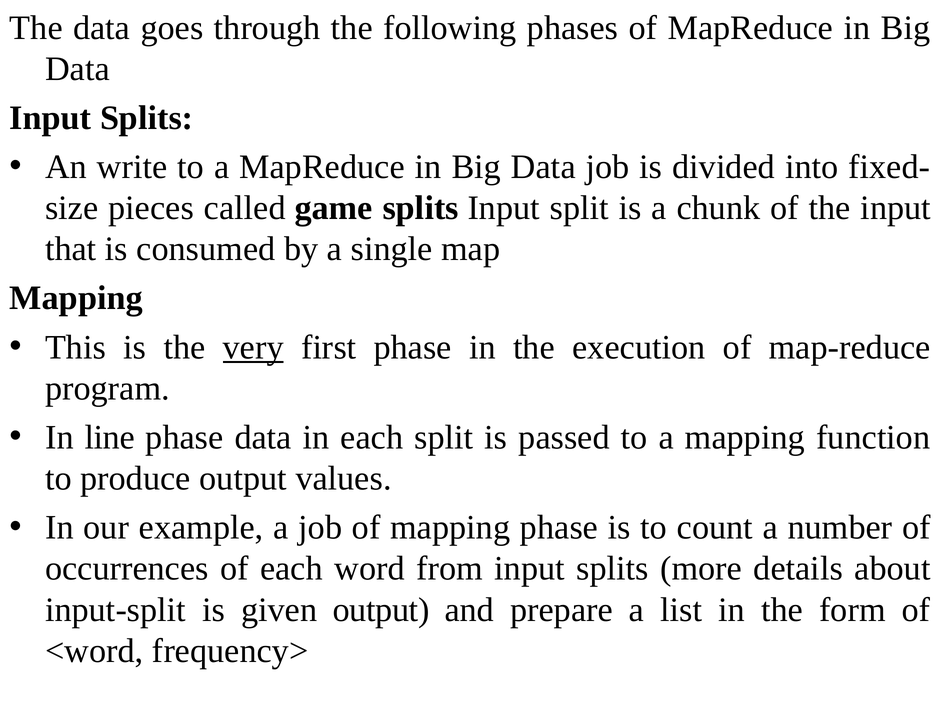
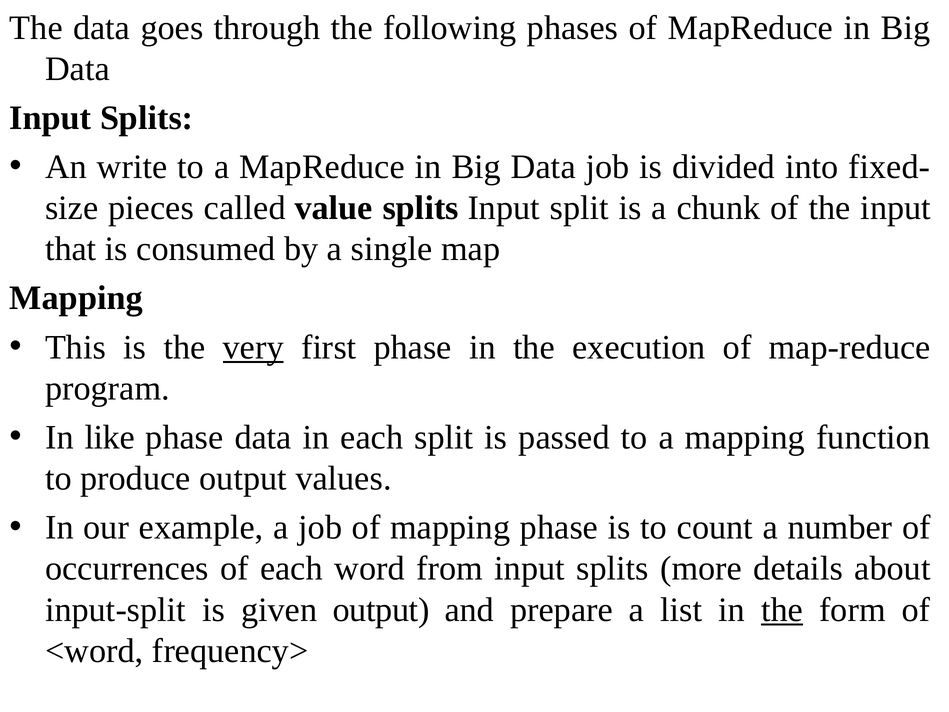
game: game -> value (334, 208)
line: line -> like (110, 437)
the underline: none -> present (782, 610)
